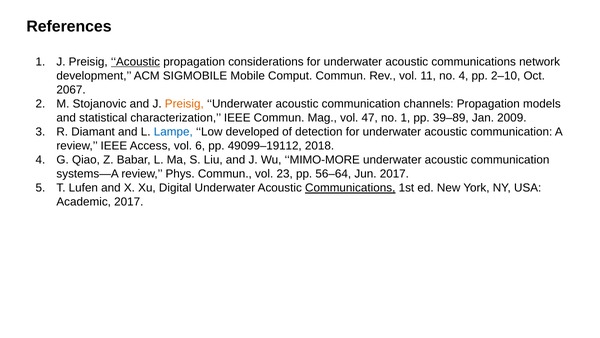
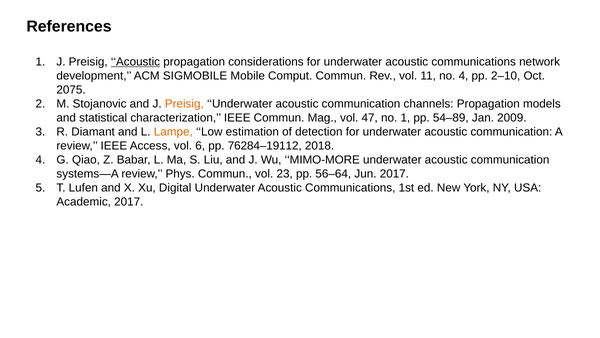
2067: 2067 -> 2075 (71, 90)
39–89: 39–89 -> 54–89 (451, 118)
Lampe colour: blue -> orange (173, 132)
developed: developed -> estimation (252, 132)
49099–19112: 49099–19112 -> 76284–19112 (265, 146)
Communications underline: present -> none (350, 188)
